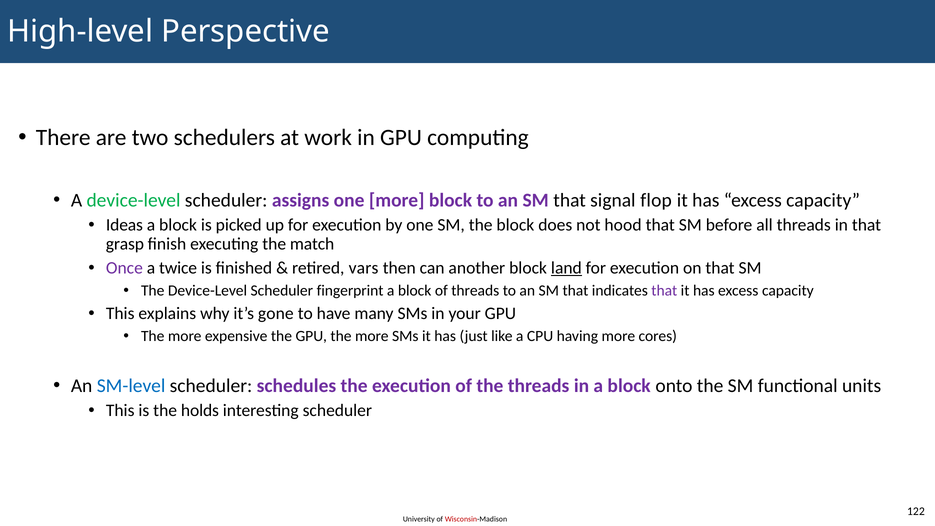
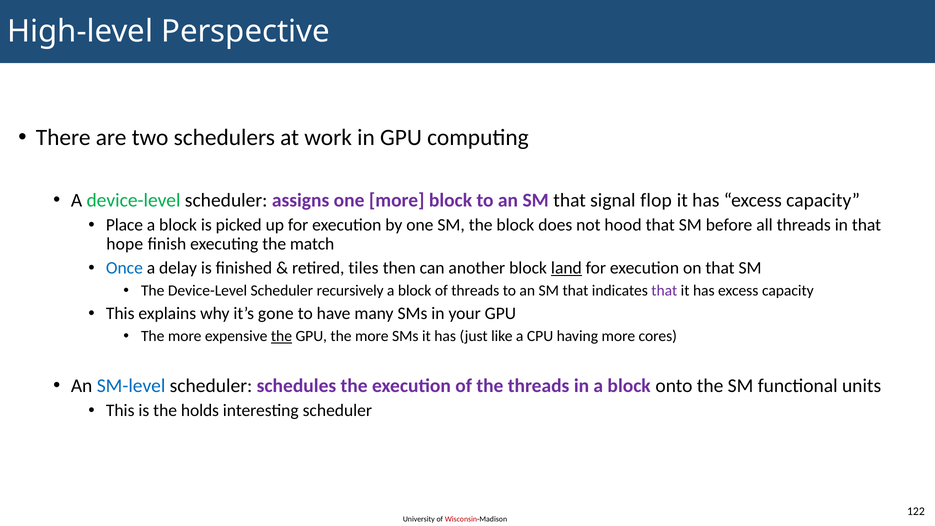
Ideas: Ideas -> Place (124, 225)
grasp: grasp -> hope (125, 244)
Once colour: purple -> blue (124, 268)
twice: twice -> delay (178, 268)
vars: vars -> tiles (364, 268)
fingerprint: fingerprint -> recursively (350, 291)
the underline: none -> present (281, 336)
